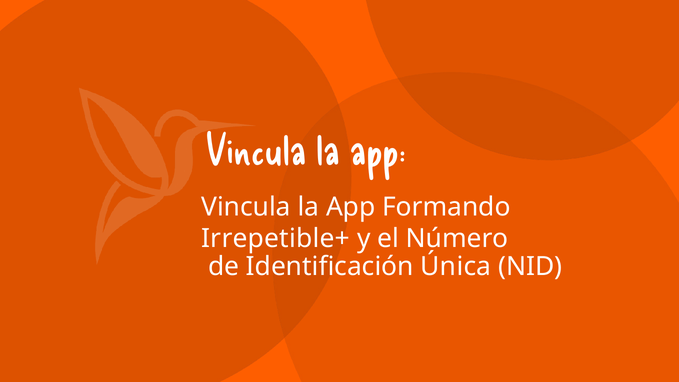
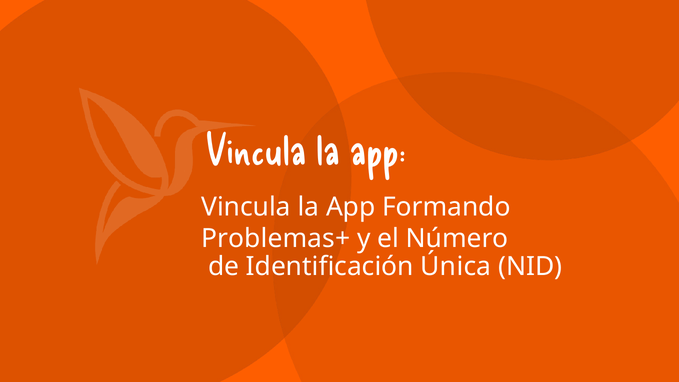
Irrepetible+: Irrepetible+ -> Problemas+ (276, 239)
